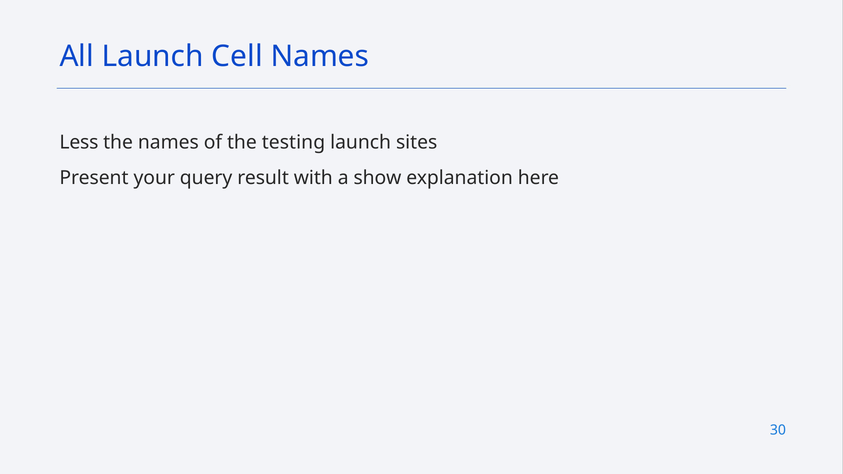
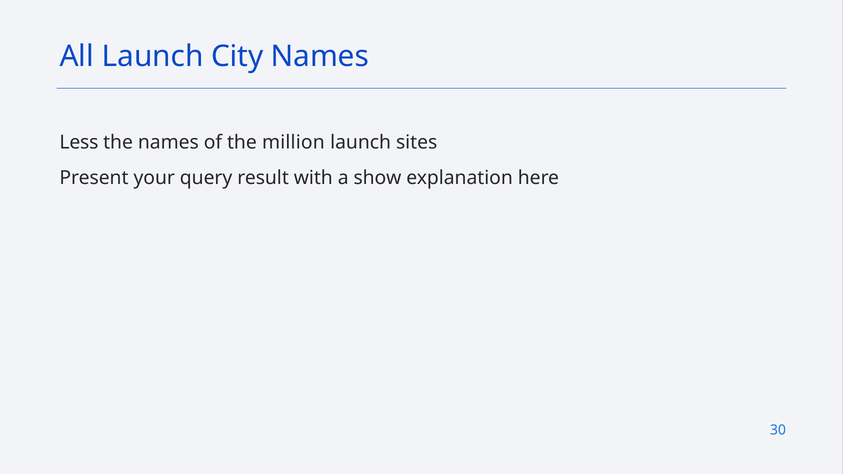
Cell: Cell -> City (237, 56)
testing: testing -> million (293, 142)
